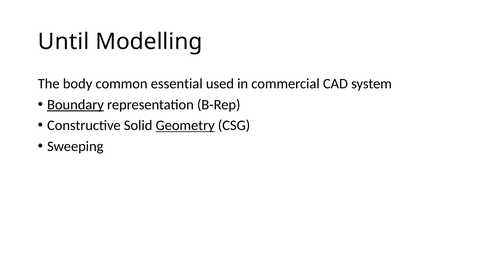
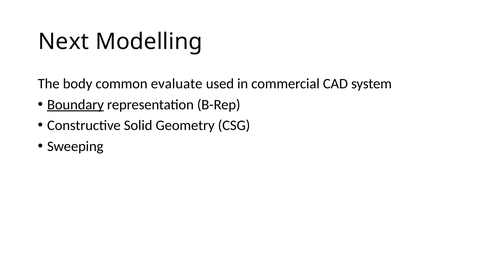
Until: Until -> Next (64, 42)
essential: essential -> evaluate (177, 84)
Geometry underline: present -> none (185, 125)
